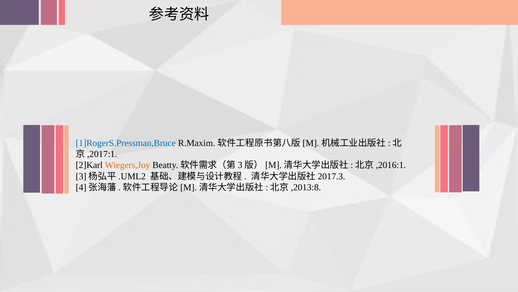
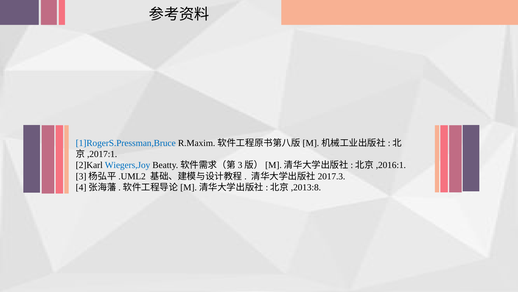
Wiegers,Joy colour: orange -> blue (128, 165)
